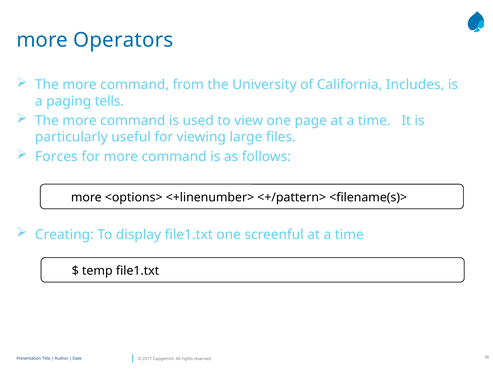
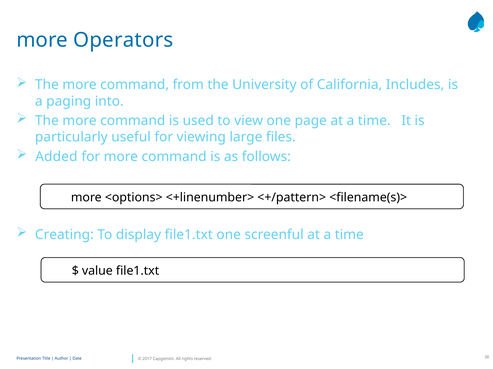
tells: tells -> into (109, 101)
Forces: Forces -> Added (56, 157)
temp: temp -> value (97, 271)
